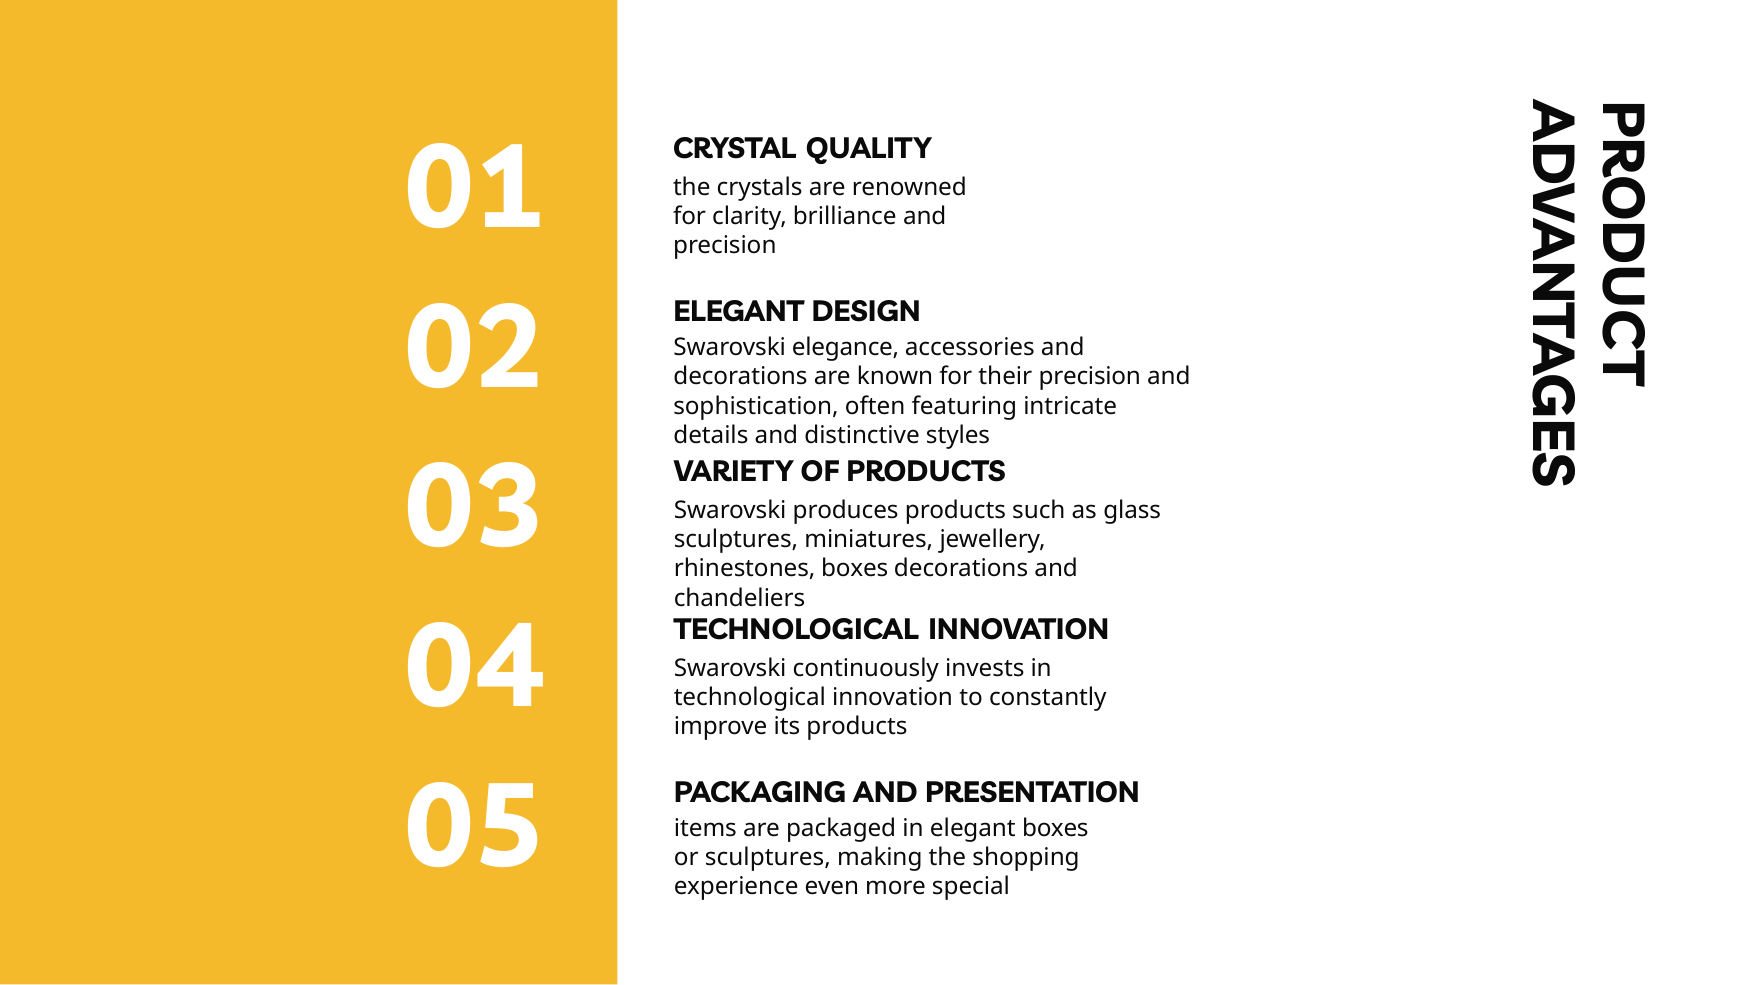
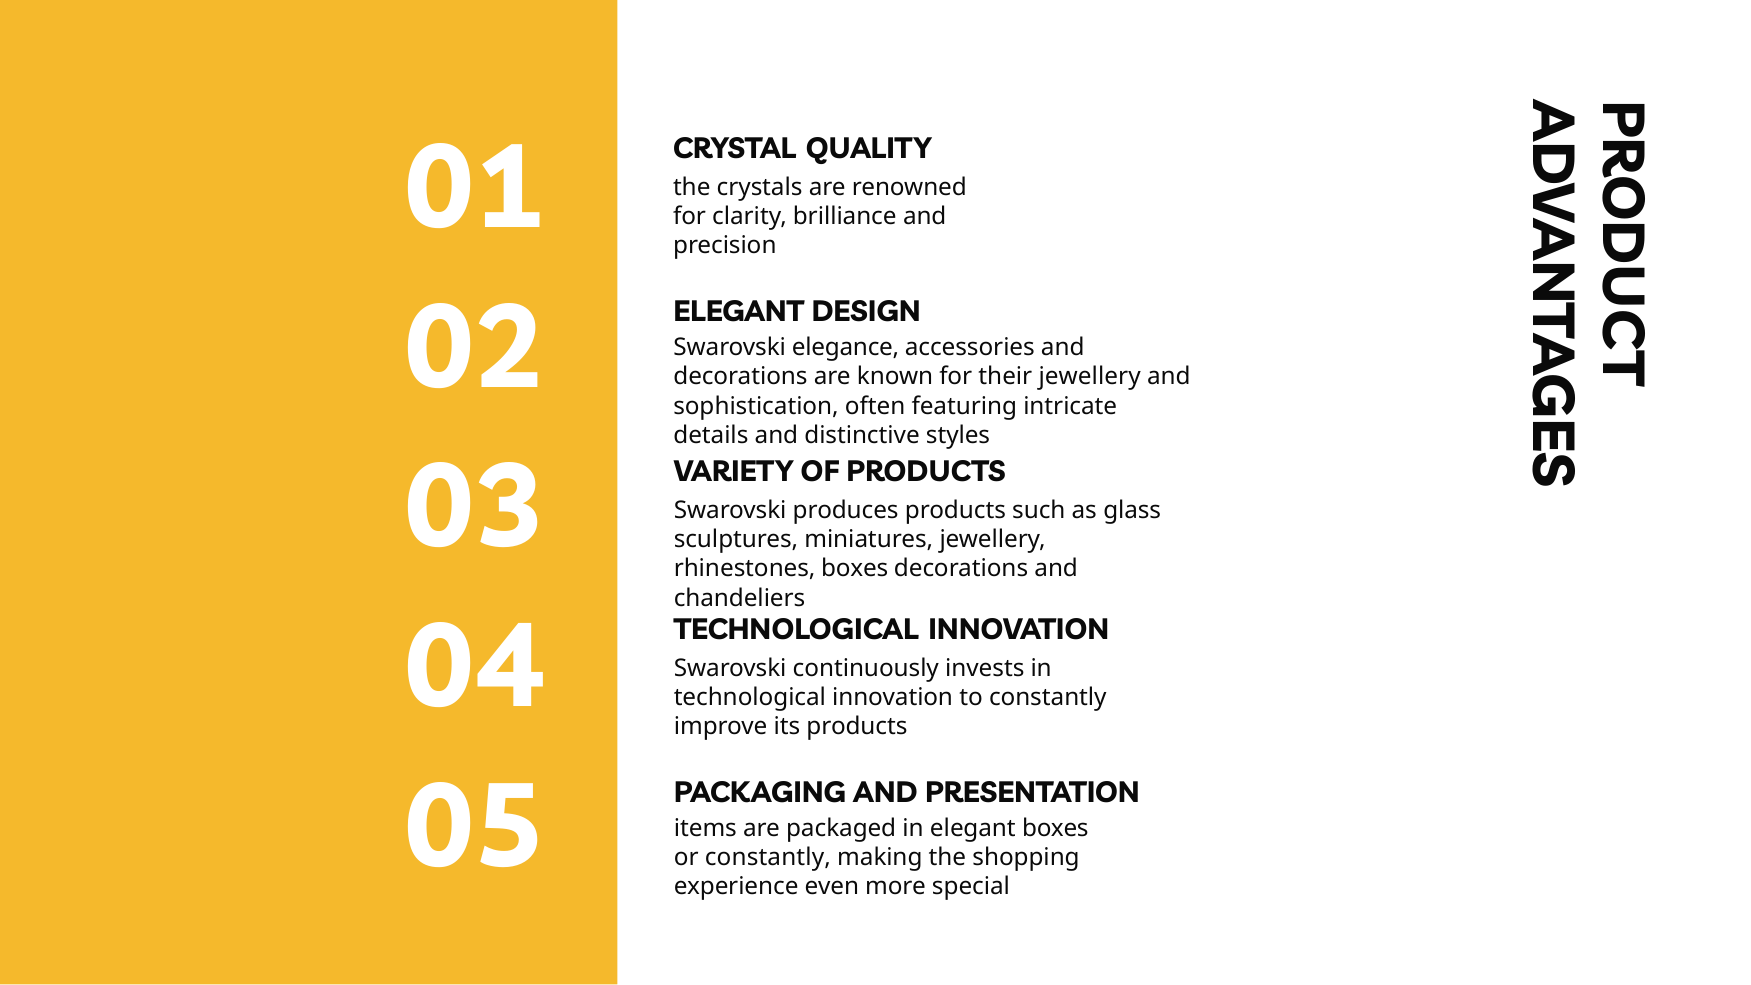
their precision: precision -> jewellery (1090, 377)
or sculptures: sculptures -> constantly (768, 857)
